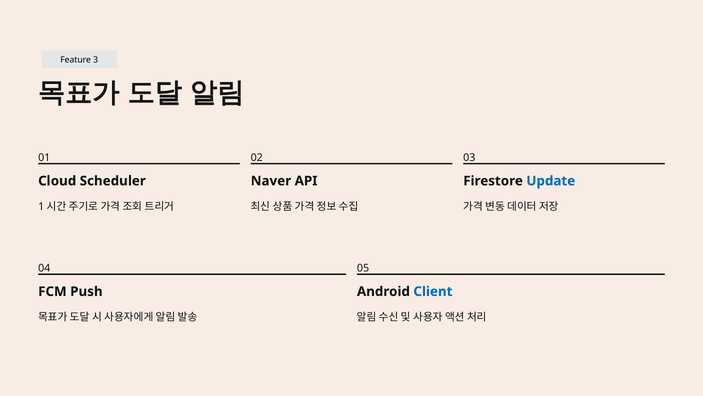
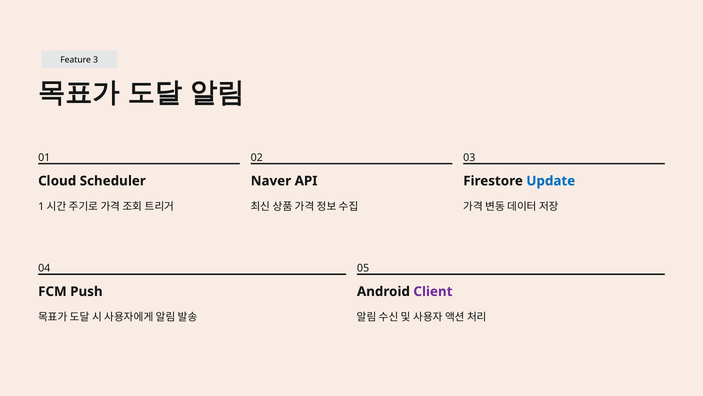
Client colour: blue -> purple (433, 291)
